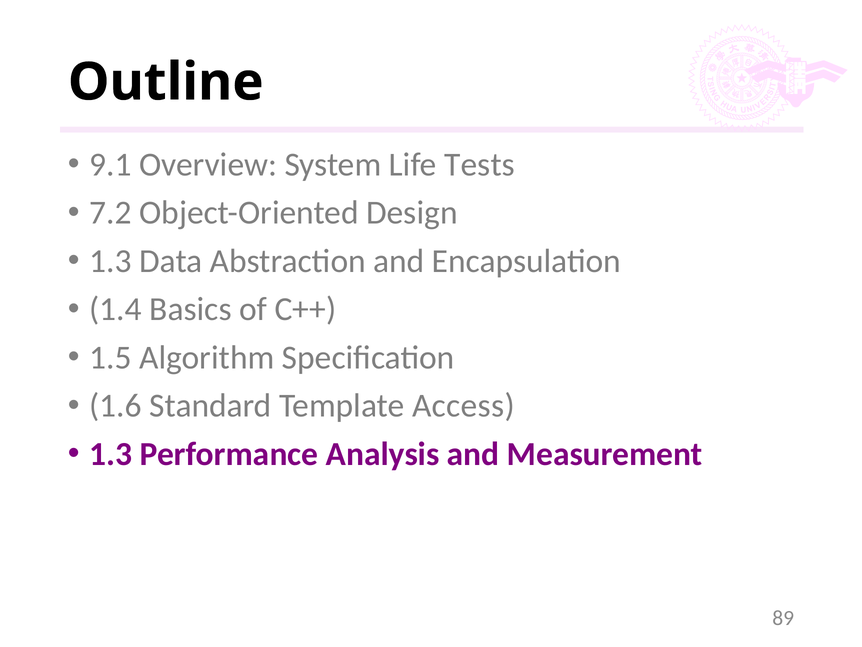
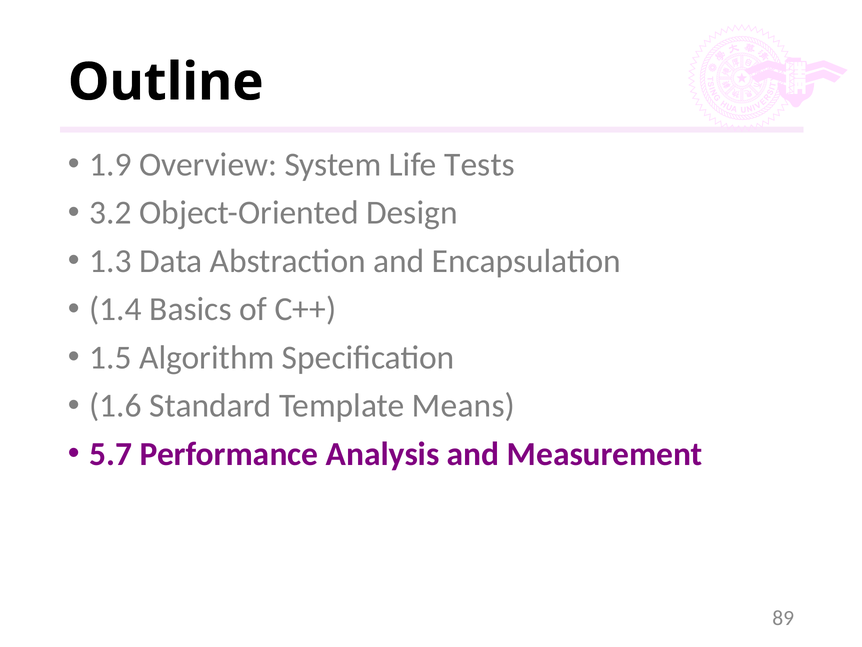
9.1: 9.1 -> 1.9 (111, 165)
7.2: 7.2 -> 3.2 (111, 213)
Access: Access -> Means (464, 405)
1.3: 1.3 -> 5.7 (111, 454)
